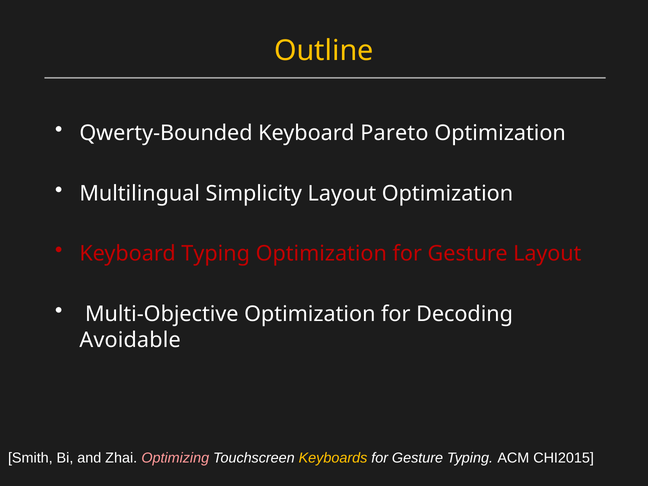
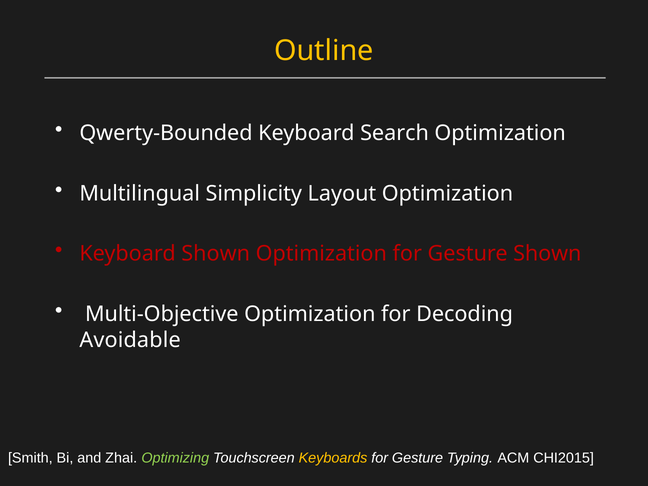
Pareto: Pareto -> Search (395, 133)
Keyboard Typing: Typing -> Shown (216, 254)
Gesture Layout: Layout -> Shown (547, 254)
Optimizing colour: pink -> light green (175, 458)
